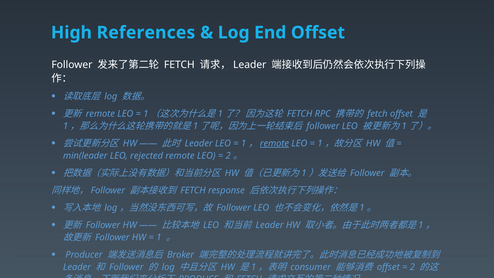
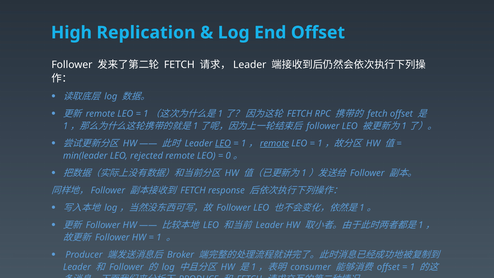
References: References -> Replication (146, 33)
LEO underline: none -> present (223, 143)
2: 2 -> 0 (228, 156)
2: 2 -> 1 (412, 267)
